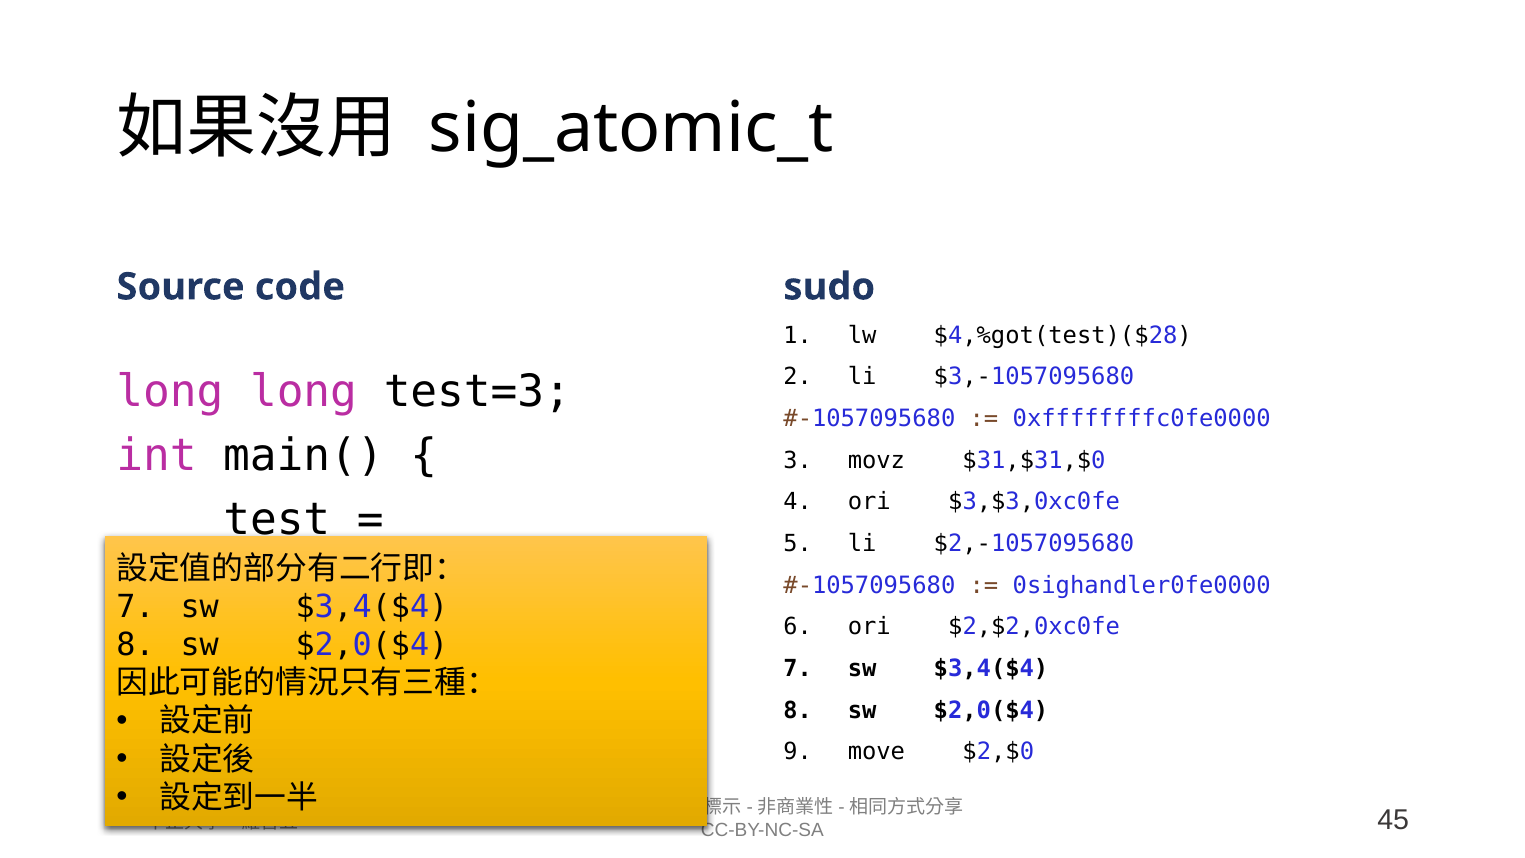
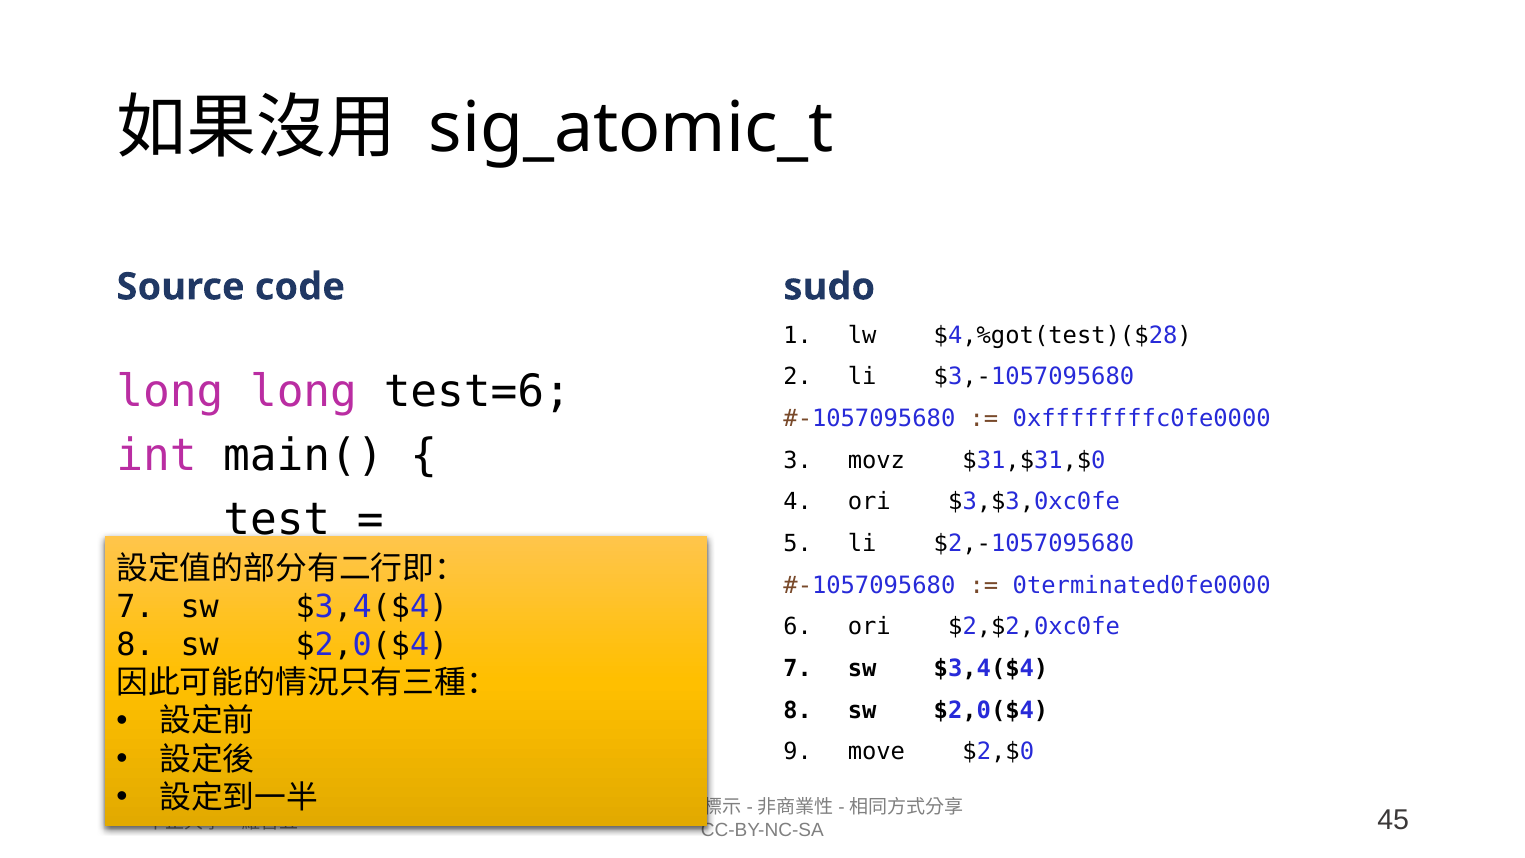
test=3: test=3 -> test=6 (477, 392)
0sighandler0fe0000: 0sighandler0fe0000 -> 0terminated0fe0000 (1142, 585)
